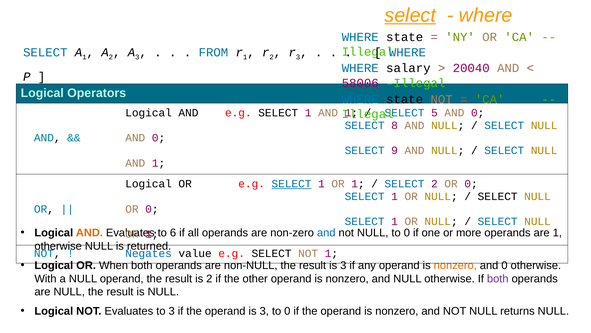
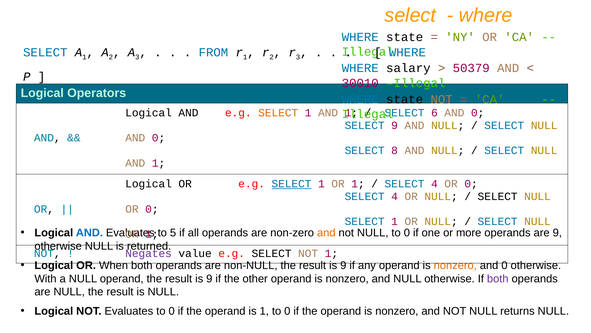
select underline: present -> none (410, 15)
20040: 20040 -> 50379 (471, 68)
58006: 58006 -> 30010 (360, 83)
SELECT colour: black -> orange (278, 113)
5: 5 -> 6 (434, 113)
SELECT 8: 8 -> 9 (395, 125)
9: 9 -> 8 (395, 150)
2: 2 -> 4 (434, 184)
1: 1 -> 4 (395, 196)
AND colour: orange -> blue (89, 232)
6: 6 -> 5 (173, 232)
and colour: blue -> orange (326, 232)
are 1: 1 -> 9 (557, 232)
Negates colour: blue -> purple (149, 253)
3: 3 -> 9 (343, 265)
2: 2 -> 9 (209, 278)
Evaluates to 3: 3 -> 0 (172, 311)
operand is 3: 3 -> 1 (264, 311)
